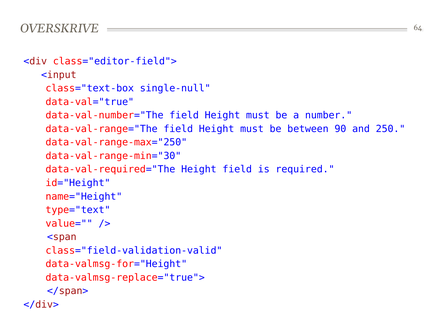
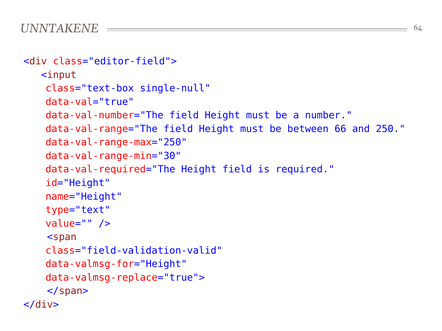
OVERSKRIVE: OVERSKRIVE -> UNNTAKENE (59, 28)
90: 90 -> 66 (340, 129)
